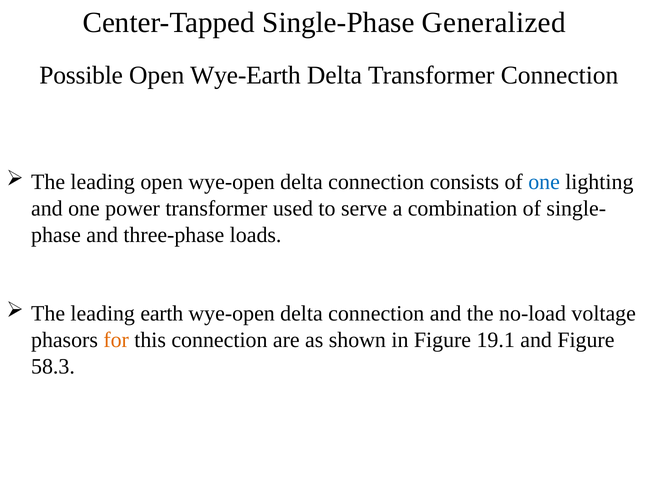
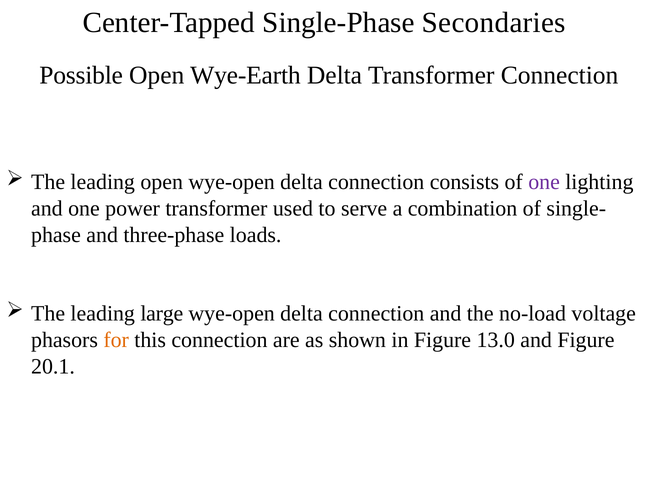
Generalized: Generalized -> Secondaries (494, 23)
one colour: blue -> purple (544, 182)
earth: earth -> large (162, 314)
19.1: 19.1 -> 13.0 (496, 340)
58.3: 58.3 -> 20.1 (53, 366)
